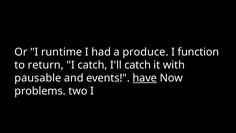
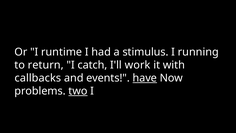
produce: produce -> stimulus (146, 52)
function: function -> running (198, 52)
I'll catch: catch -> work (138, 65)
pausable: pausable -> callbacks (38, 78)
two underline: none -> present (78, 91)
